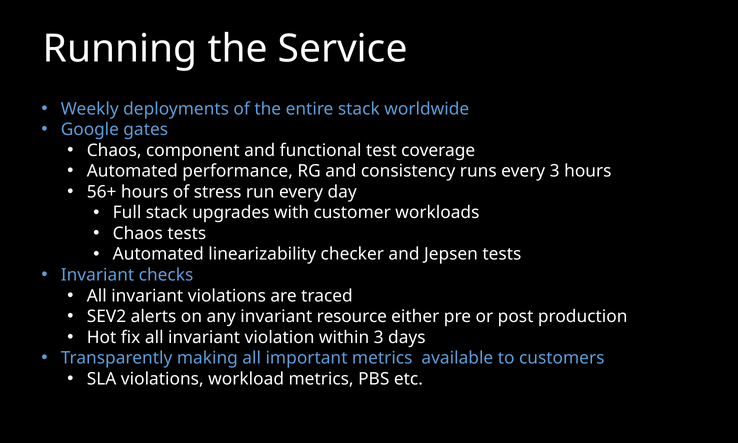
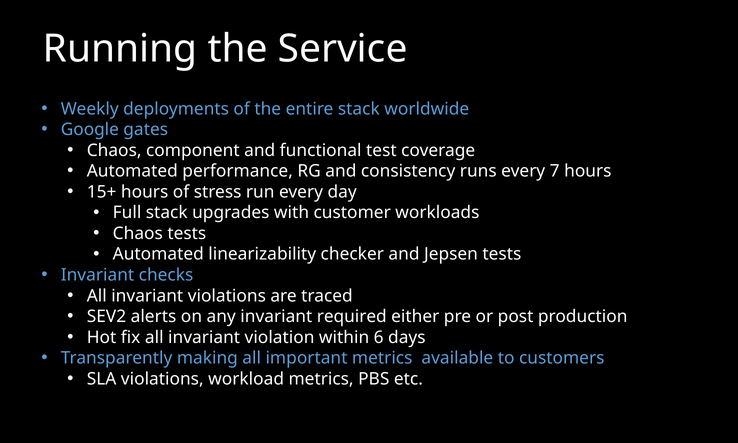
every 3: 3 -> 7 (555, 171)
56+: 56+ -> 15+ (102, 192)
resource: resource -> required (352, 316)
within 3: 3 -> 6 (379, 337)
